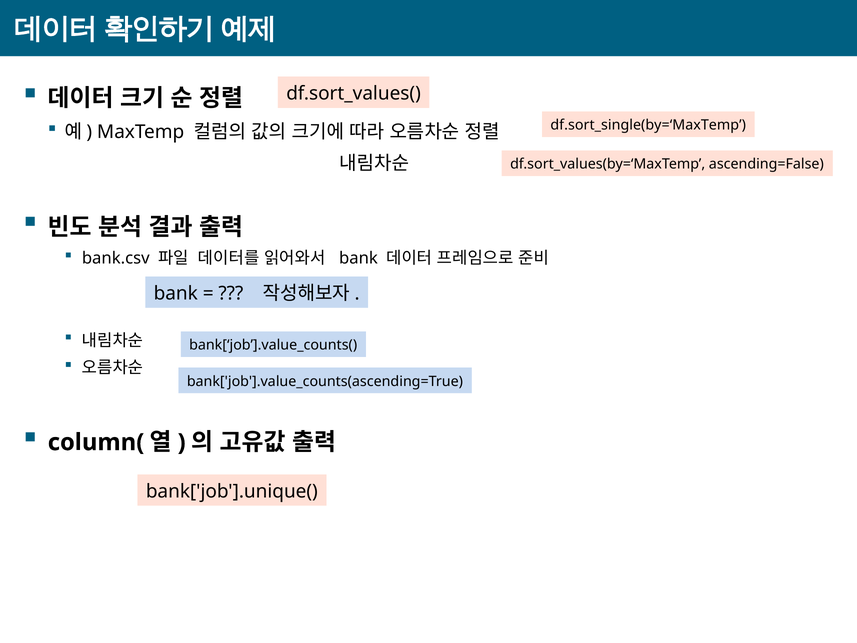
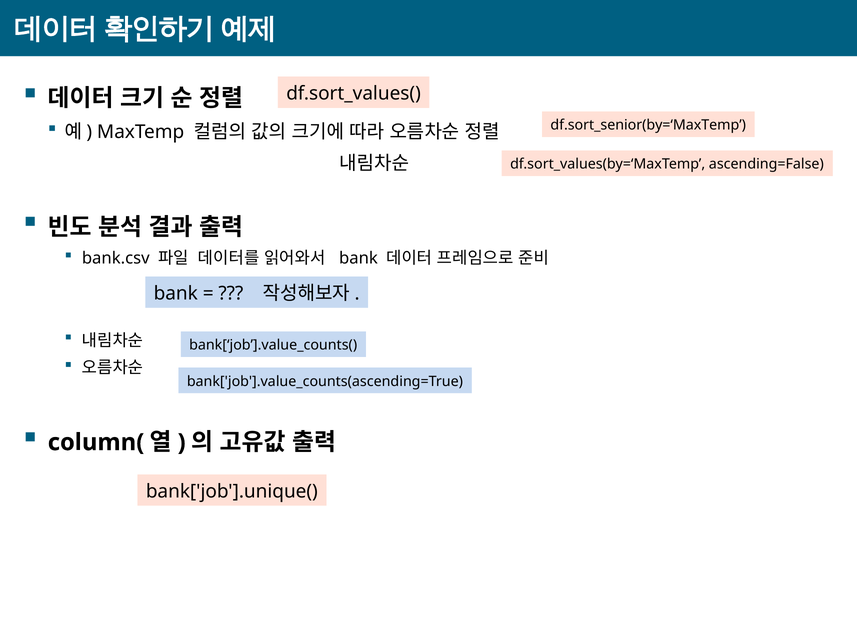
df.sort_single(by=‘MaxTemp: df.sort_single(by=‘MaxTemp -> df.sort_senior(by=‘MaxTemp (648, 125)
